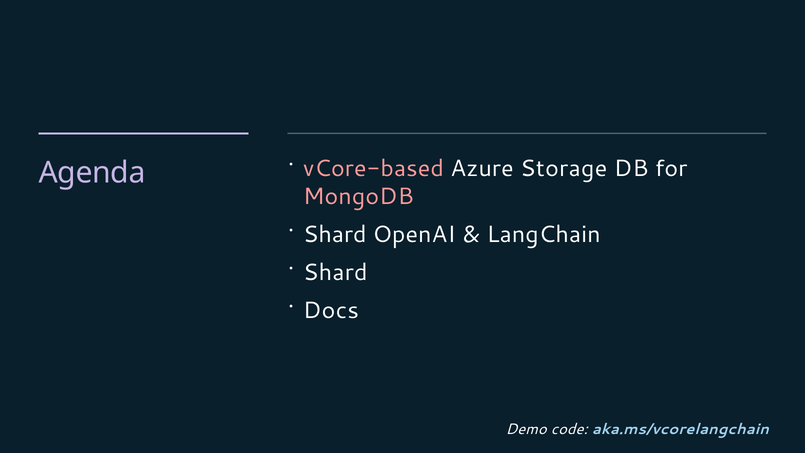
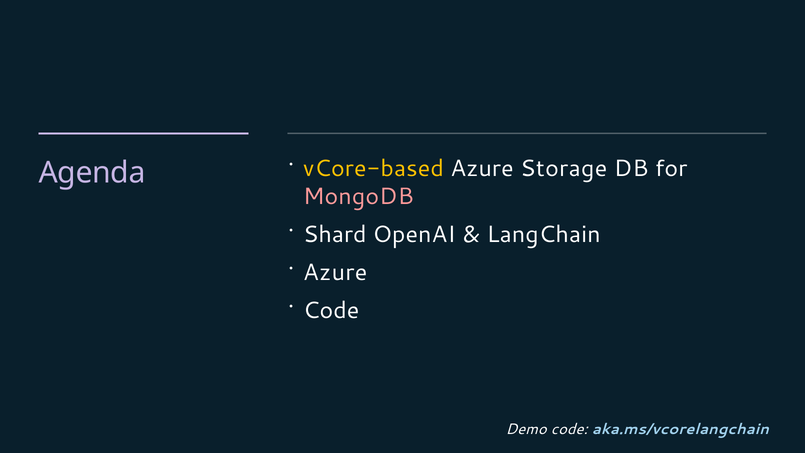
vCore-based colour: pink -> yellow (373, 168)
Shard: Shard -> Azure (335, 272)
Docs: Docs -> Code (331, 310)
